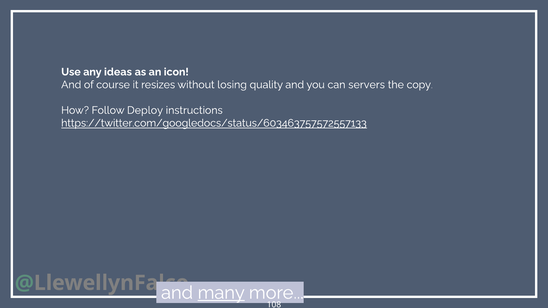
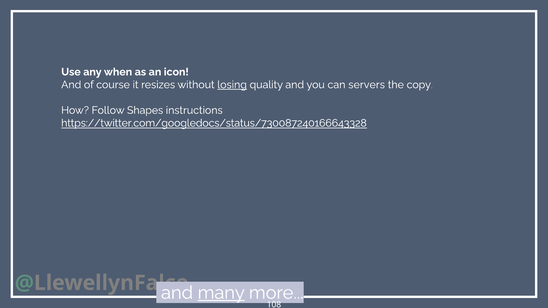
ideas: ideas -> when (118, 72)
losing underline: none -> present (232, 85)
Deploy: Deploy -> Shapes (145, 110)
https://twitter.com/googledocs/status/603463757572557133: https://twitter.com/googledocs/status/603463757572557133 -> https://twitter.com/googledocs/status/730087240166643328 (214, 123)
